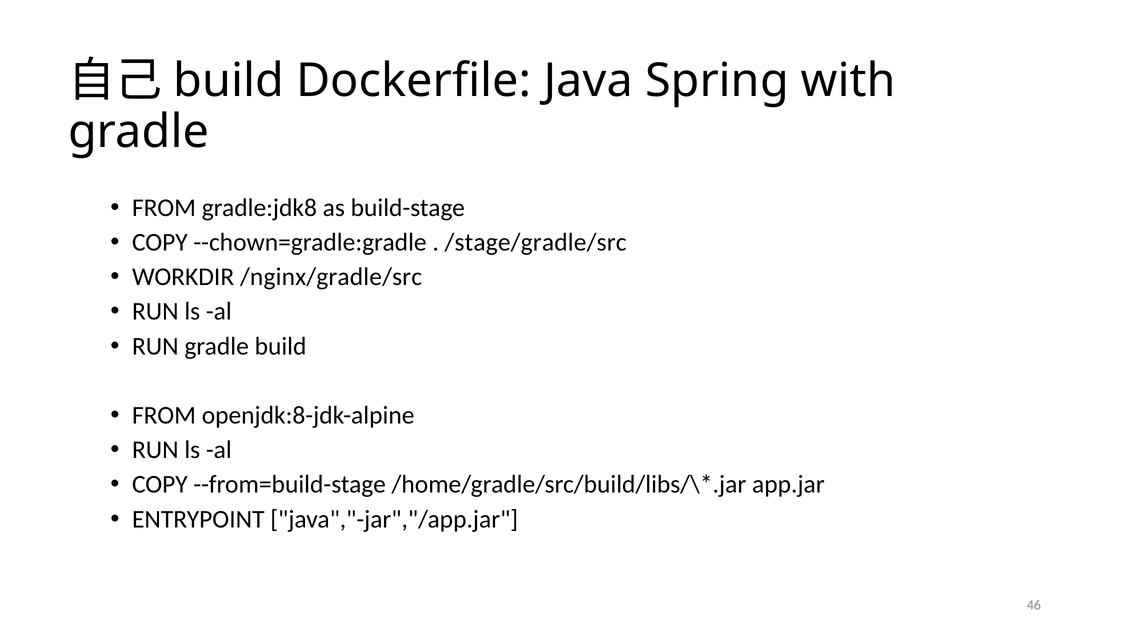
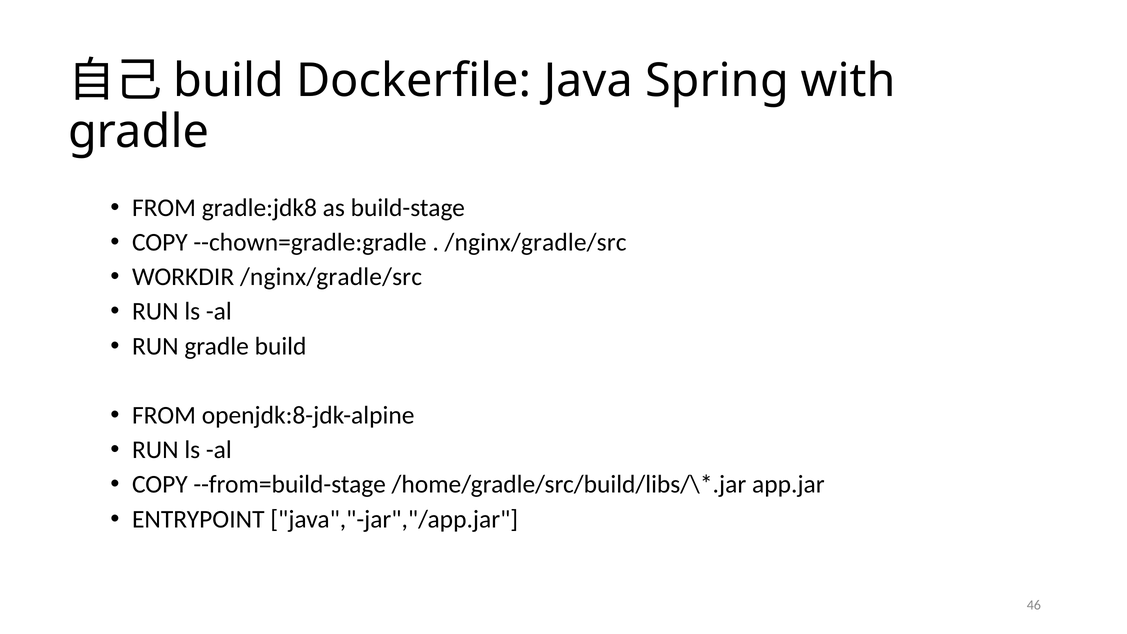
/stage/gradle/src: /stage/gradle/src -> /nginx/gradle/src (536, 242)
